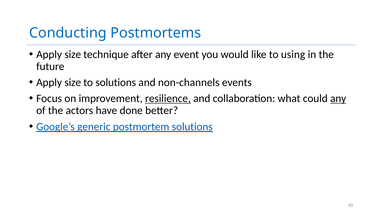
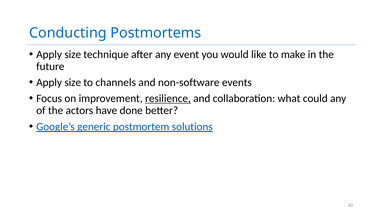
using: using -> make (293, 54)
to solutions: solutions -> channels (116, 82)
non-channels: non-channels -> non-software (189, 82)
any underline: present -> none (338, 98)
